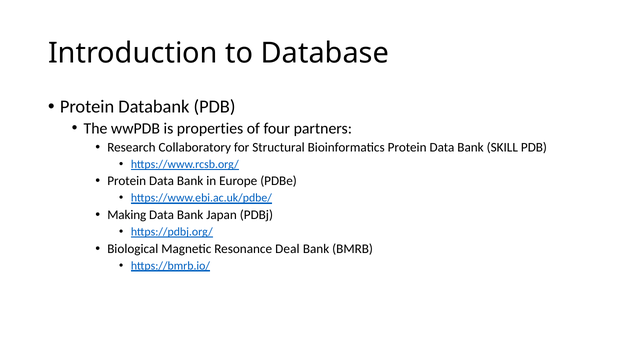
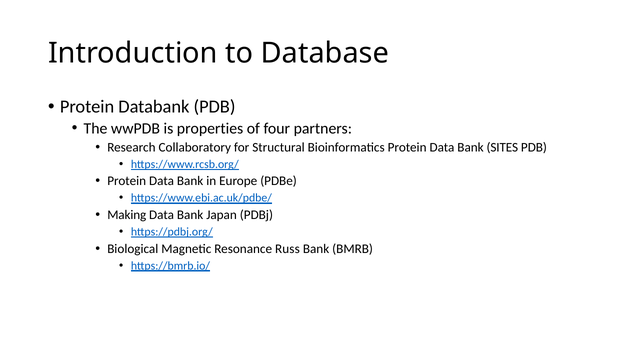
SKILL: SKILL -> SITES (502, 147)
Deal: Deal -> Russ (287, 249)
